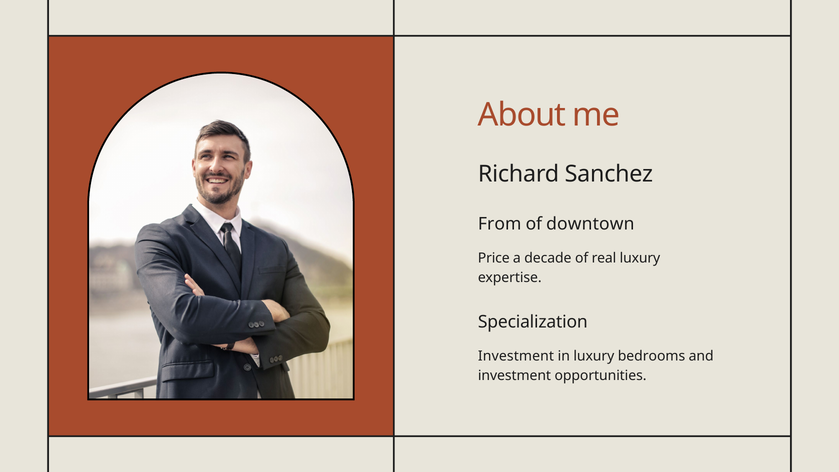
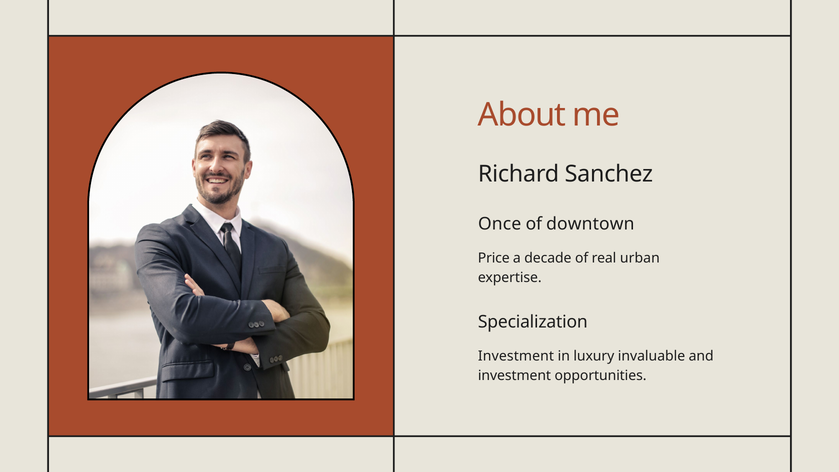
From: From -> Once (500, 224)
real luxury: luxury -> urban (640, 258)
bedrooms: bedrooms -> invaluable (651, 356)
